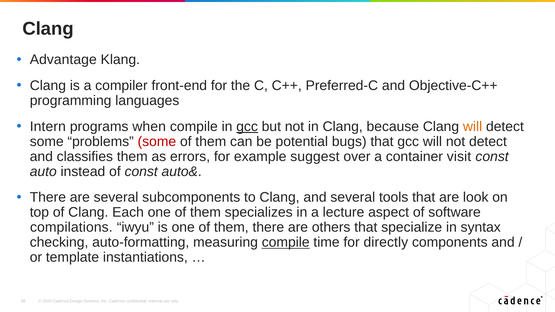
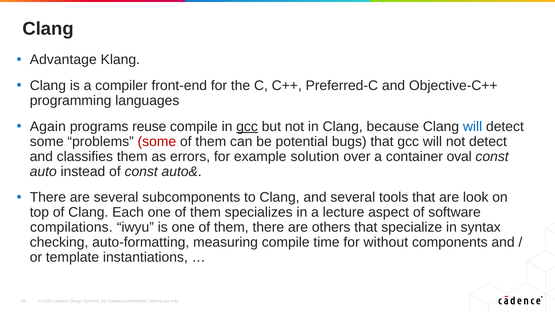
Intern: Intern -> Again (48, 127)
when: when -> reuse (149, 127)
will colour: orange -> blue (473, 127)
suggest: suggest -> solution (315, 157)
visit: visit -> oval (459, 157)
compile underline: present -> none (286, 242)
directly: directly -> without (386, 242)
